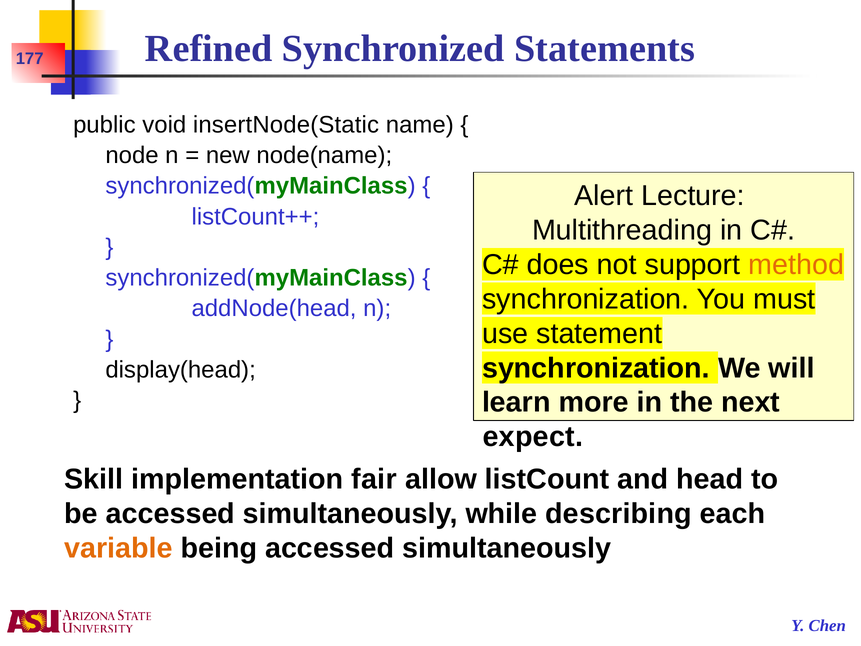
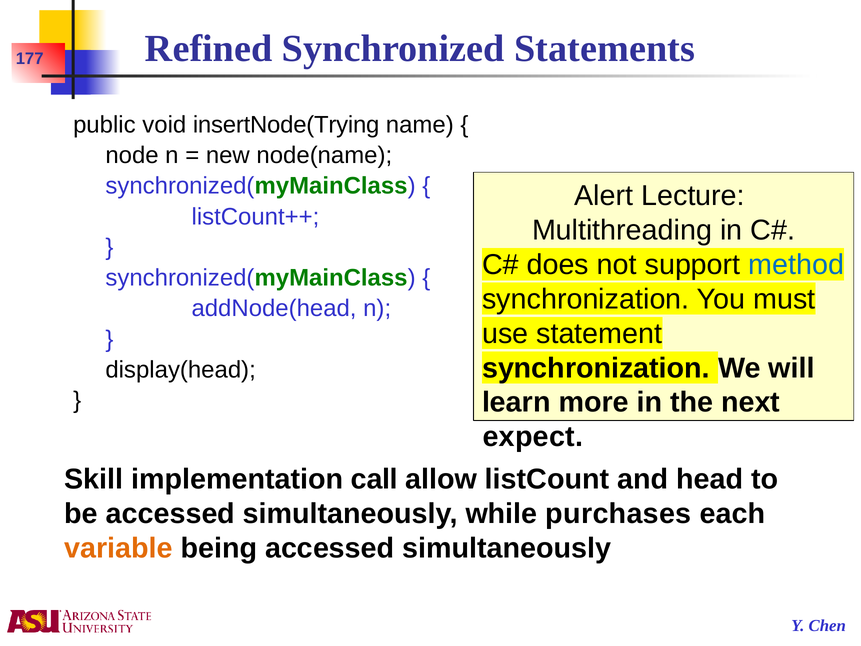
insertNode(Static: insertNode(Static -> insertNode(Trying (286, 125)
method colour: orange -> blue (796, 265)
fair: fair -> call (374, 479)
describing: describing -> purchases (618, 513)
